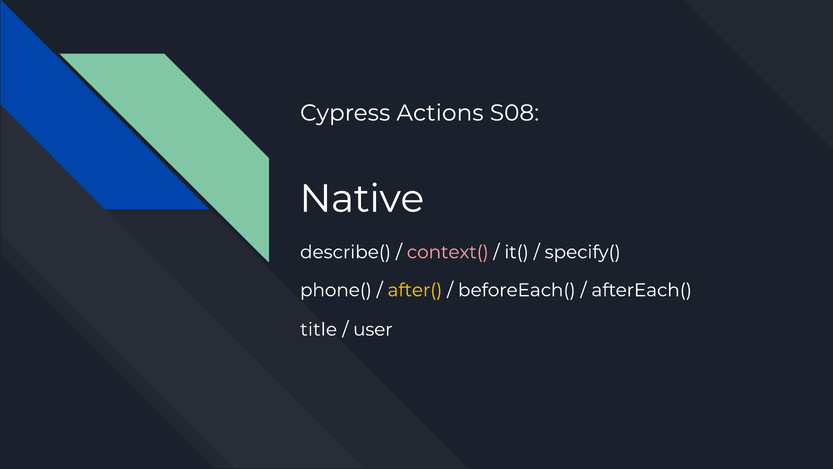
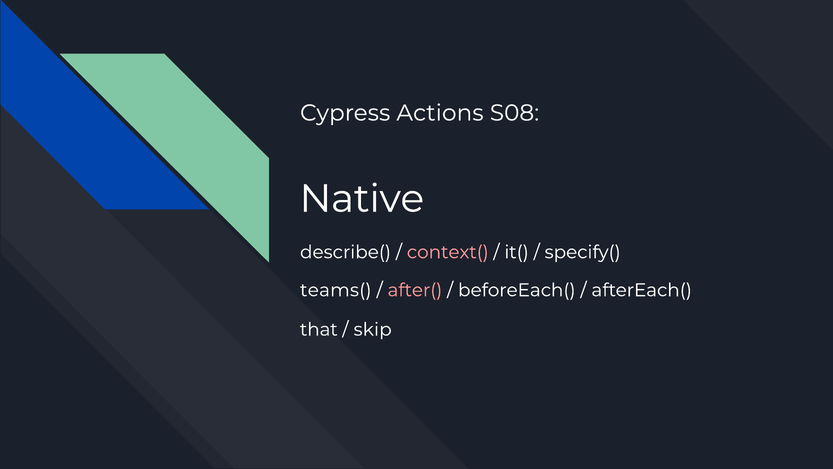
phone(: phone( -> teams( (336, 290)
after( colour: yellow -> pink (415, 290)
title: title -> that (319, 329)
user: user -> skip (373, 329)
